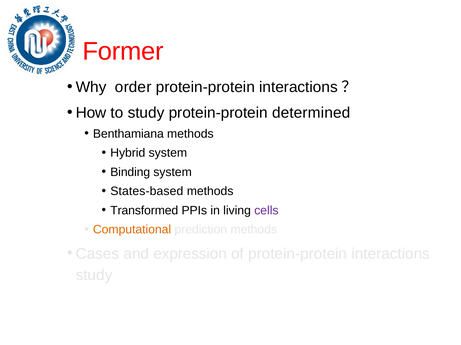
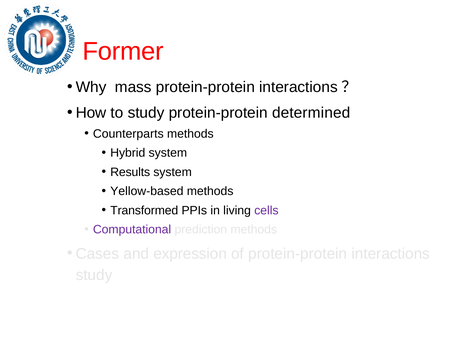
order: order -> mass (133, 87)
Benthamiana: Benthamiana -> Counterparts (128, 134)
Binding: Binding -> Results (130, 172)
States-based: States-based -> Yellow-based (147, 192)
Computational colour: orange -> purple (132, 230)
